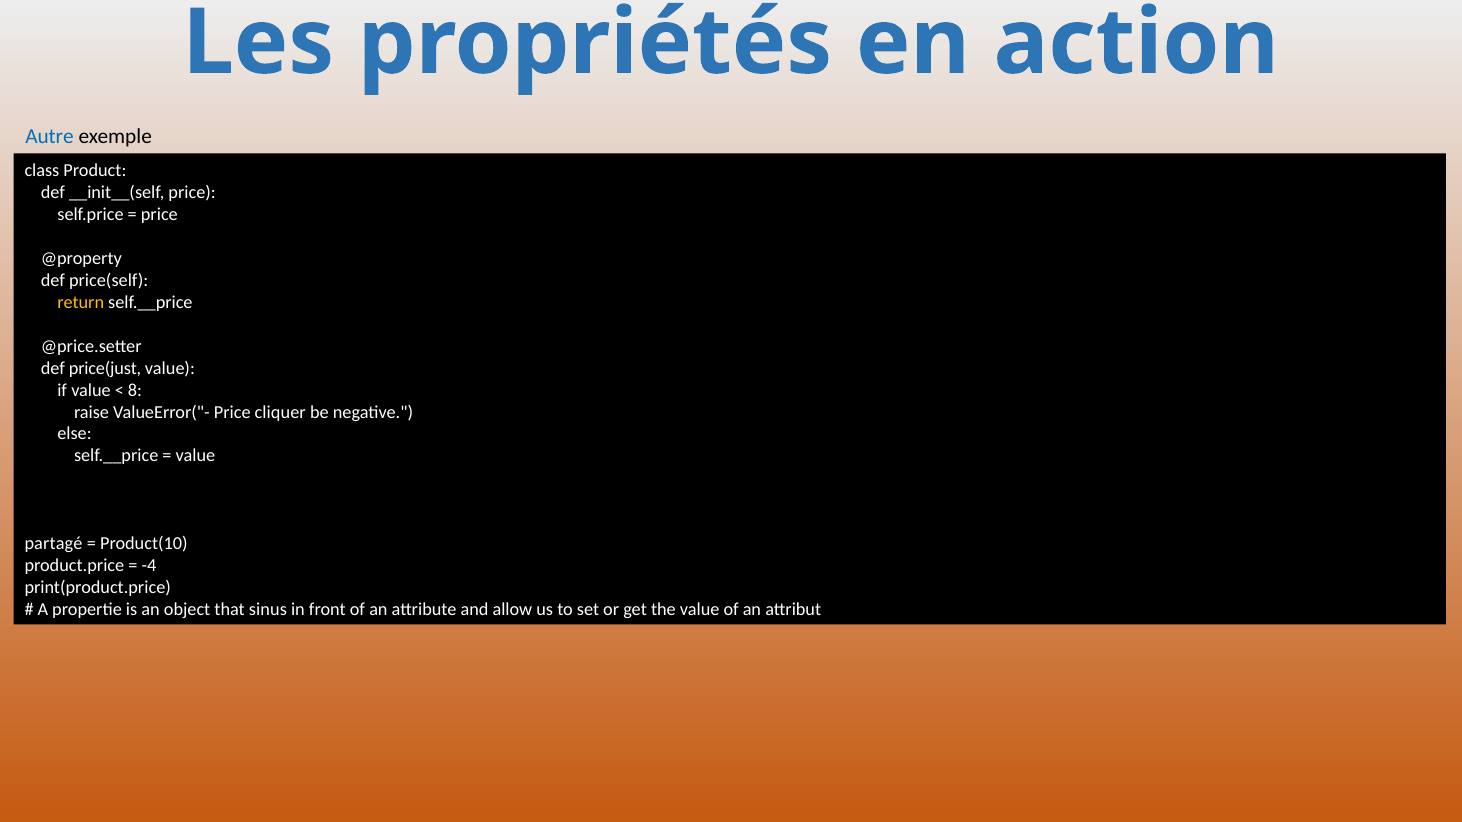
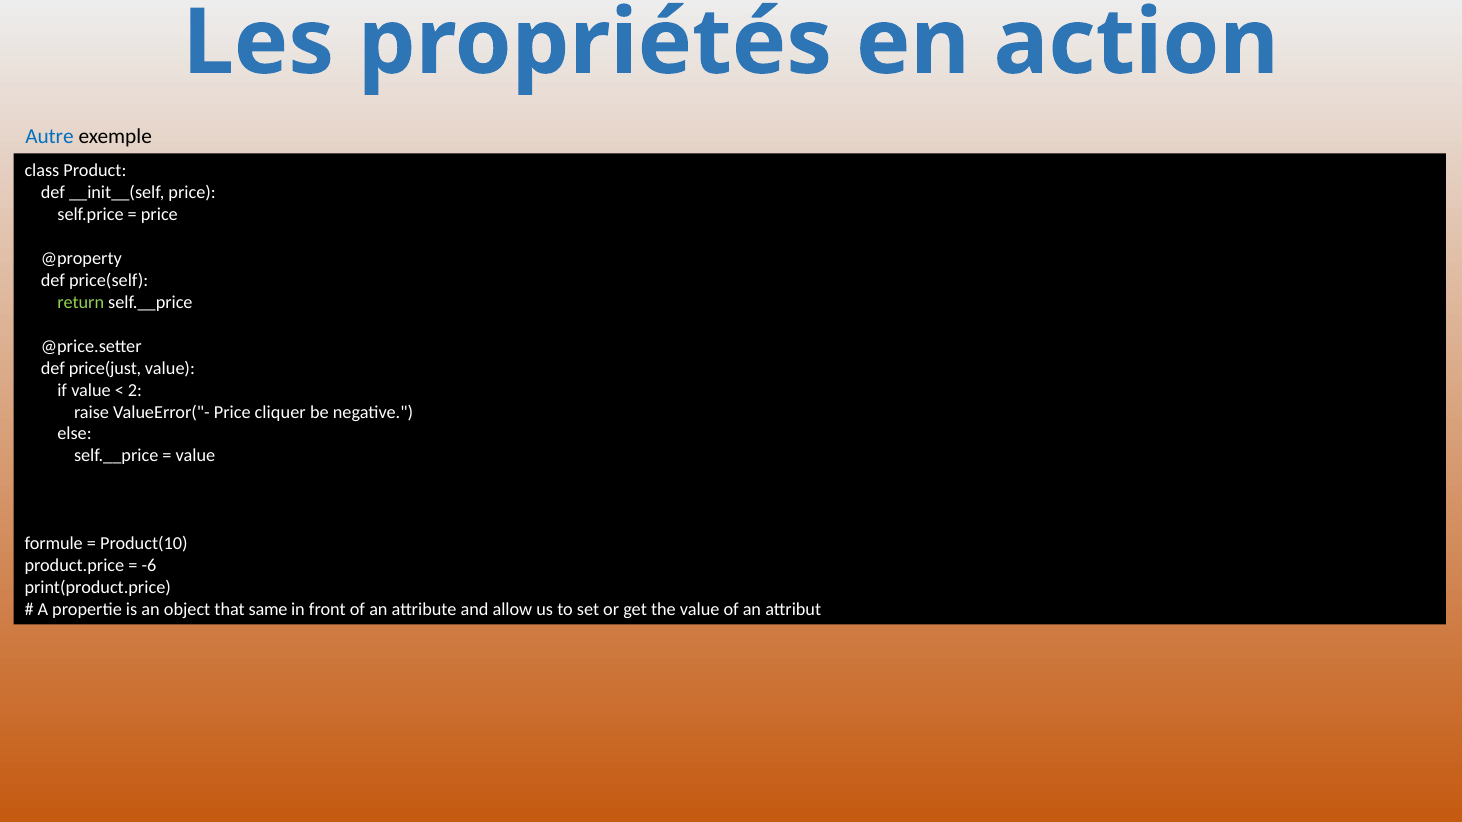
return colour: yellow -> light green (81, 303)
8: 8 -> 2 (135, 390)
partagé: partagé -> formule (54, 544)
-4: -4 -> -6 (149, 566)
sinus: sinus -> same (268, 610)
